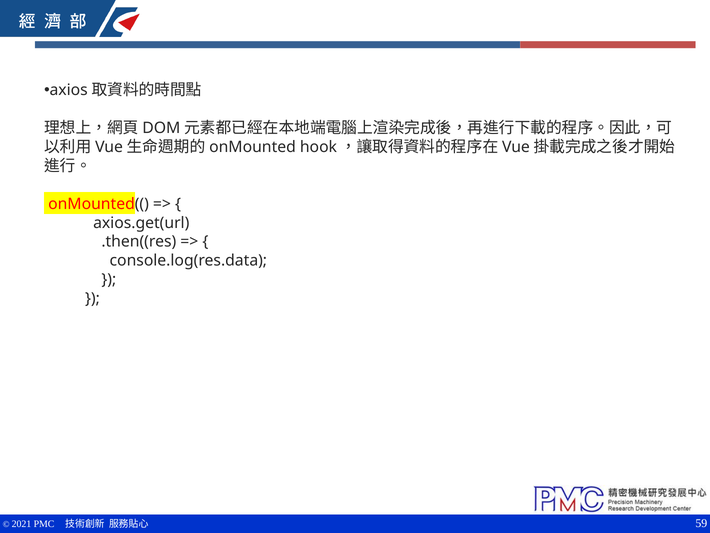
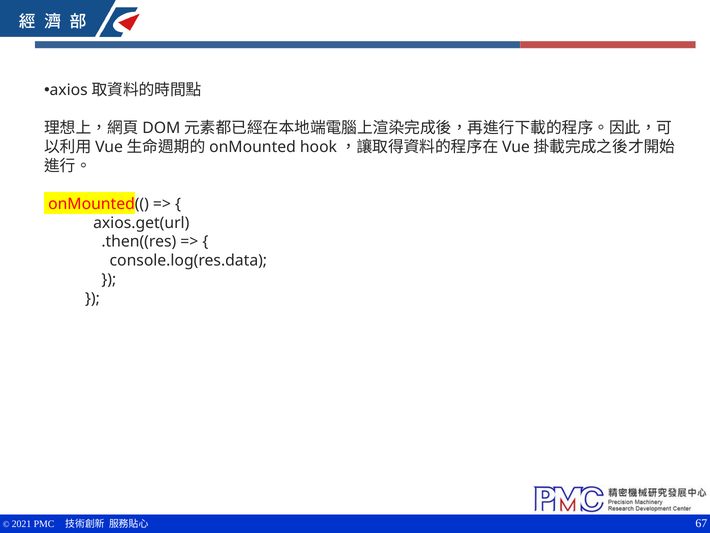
59: 59 -> 67 (701, 523)
